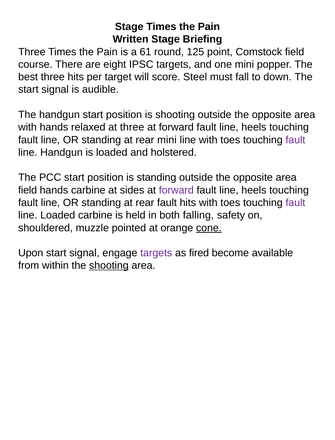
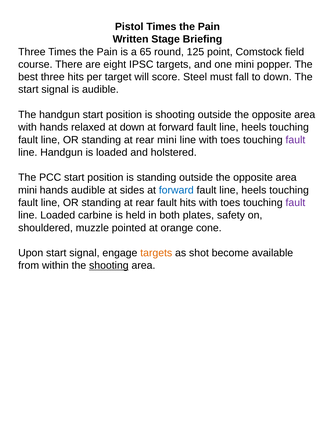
Stage: Stage -> Pistol (129, 27)
61: 61 -> 65 (145, 52)
at three: three -> down (132, 127)
field: field -> mini (28, 190)
hands carbine: carbine -> audible (88, 190)
forward colour: purple -> blue (176, 190)
falling: falling -> plates (198, 215)
cone underline: present -> none (209, 228)
targets colour: purple -> orange (156, 253)
fired: fired -> shot (199, 253)
